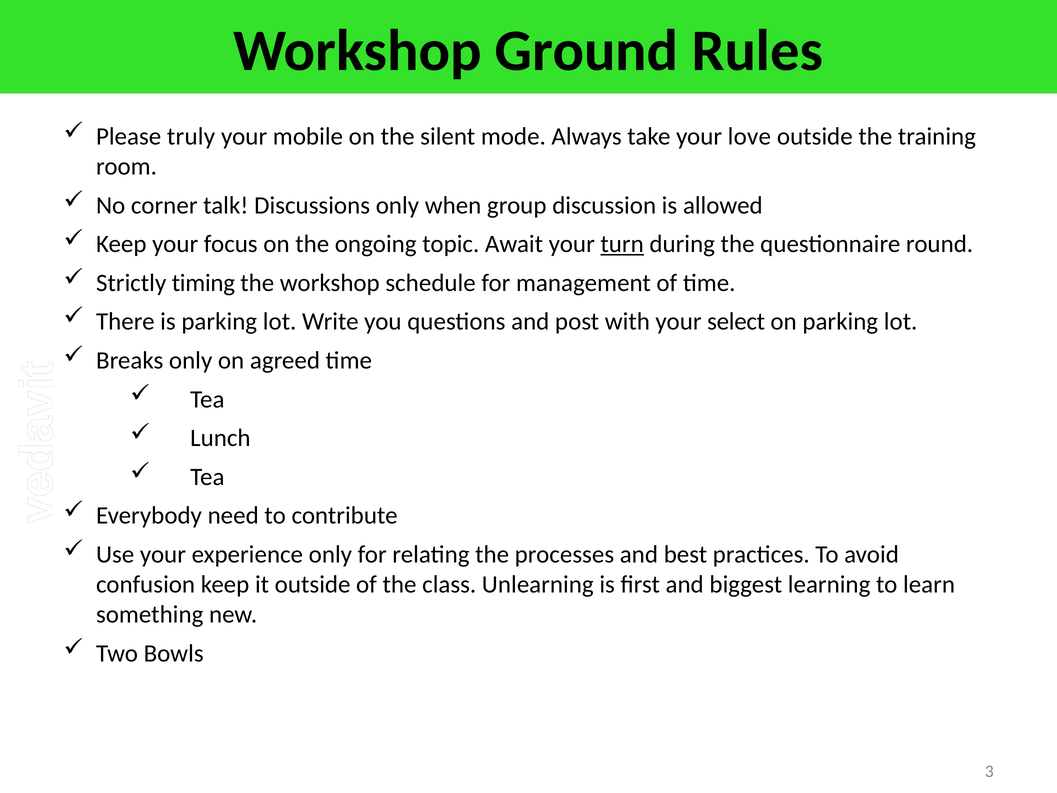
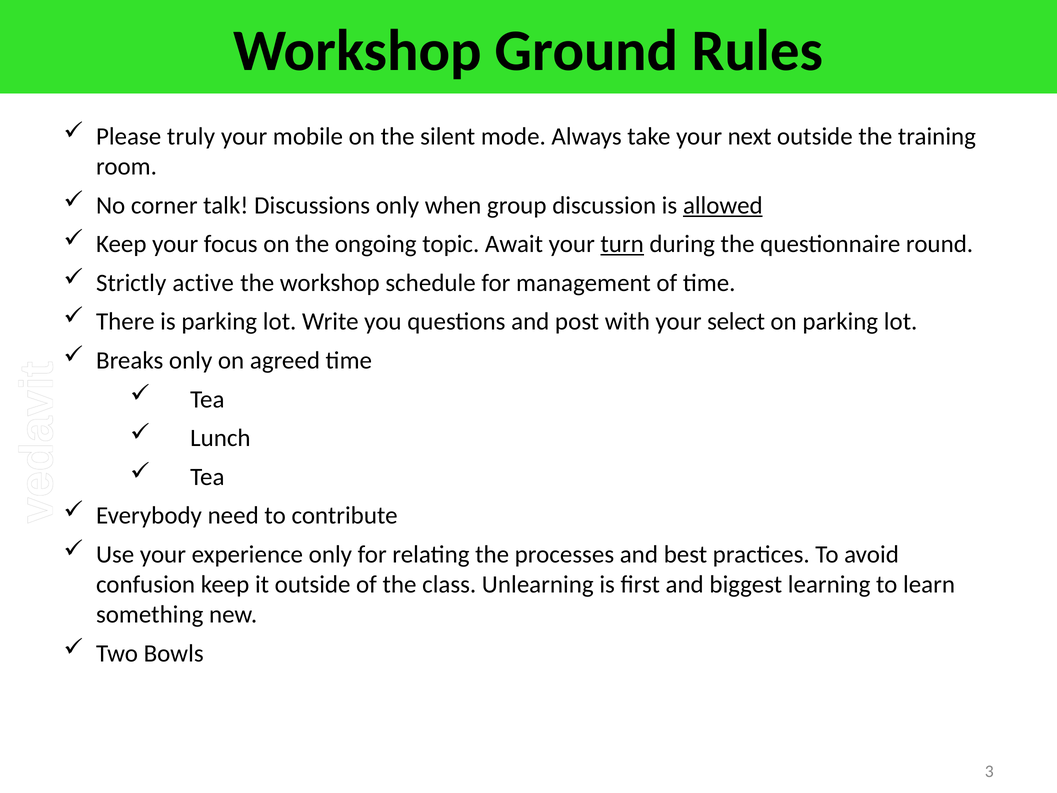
love: love -> next (750, 137)
allowed underline: none -> present (723, 205)
timing: timing -> active (203, 283)
